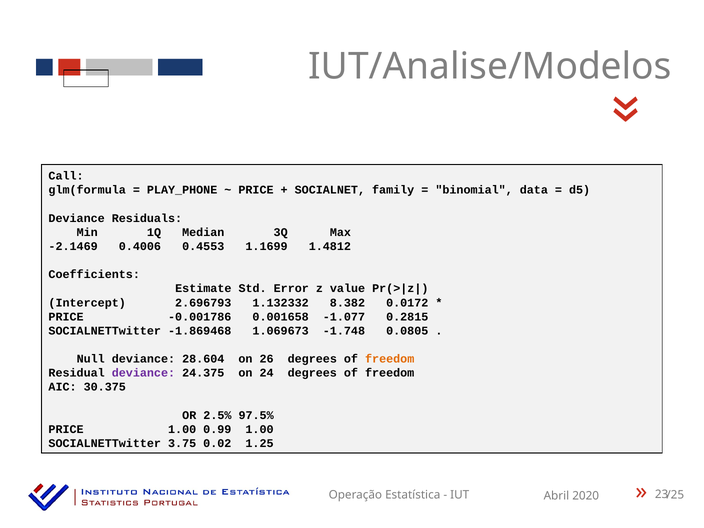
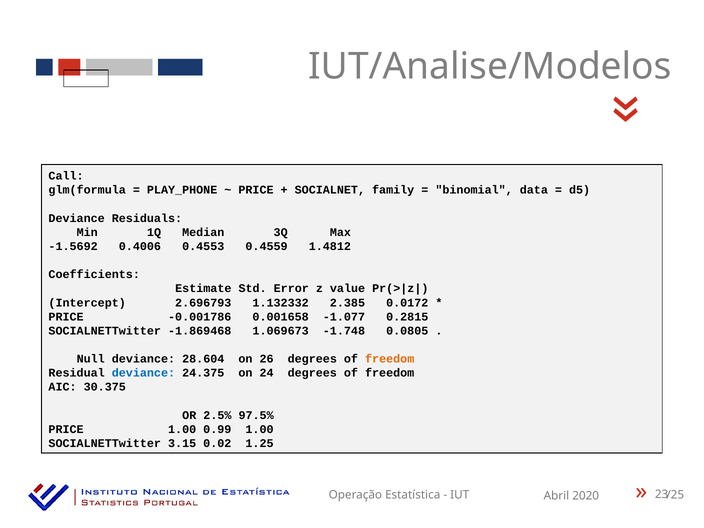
-2.1469: -2.1469 -> -1.5692 (73, 246)
1.1699: 1.1699 -> 0.4559 (267, 246)
8.382: 8.382 -> 2.385 (347, 303)
deviance colour: purple -> blue (143, 373)
3.75: 3.75 -> 3.15 (182, 443)
